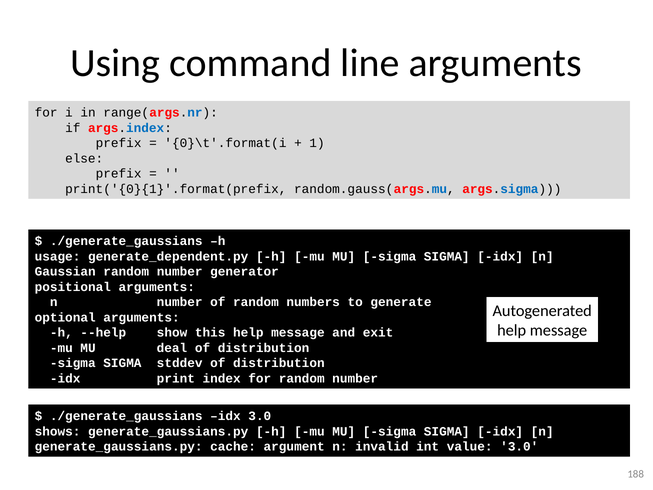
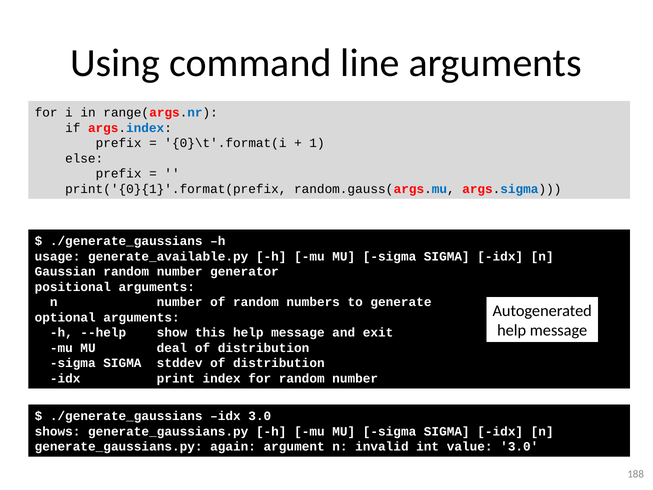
generate_dependent.py: generate_dependent.py -> generate_available.py (168, 256)
cache: cache -> again (233, 447)
